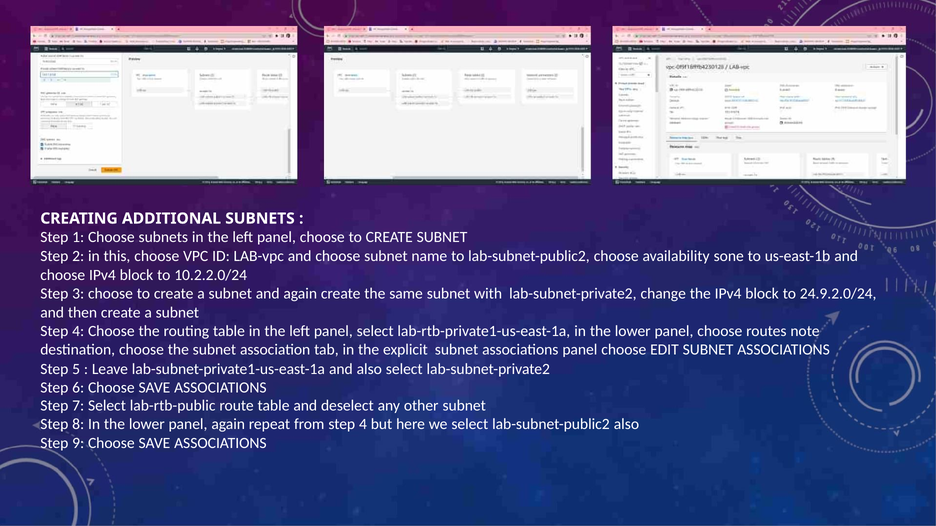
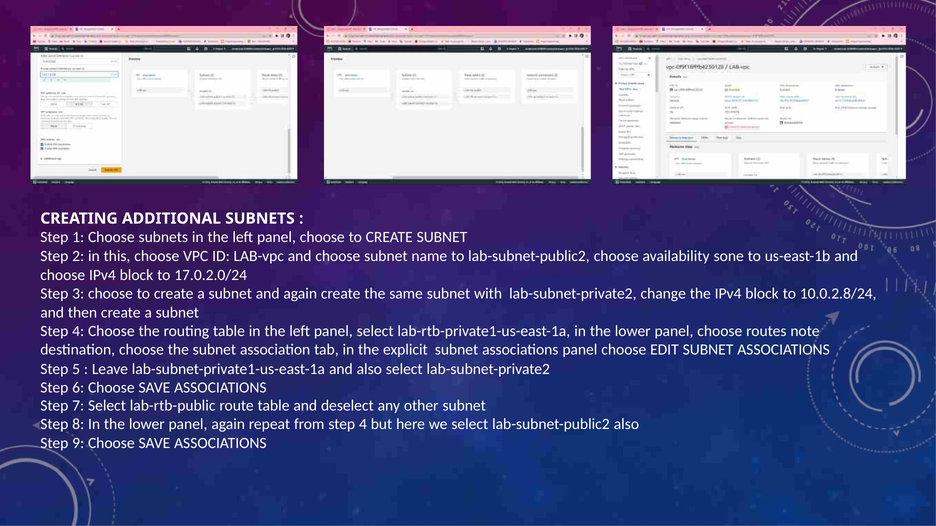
10.2.2.0/24: 10.2.2.0/24 -> 17.0.2.0/24 (211, 275)
24.9.2.0/24: 24.9.2.0/24 -> 10.0.2.8/24 (838, 294)
